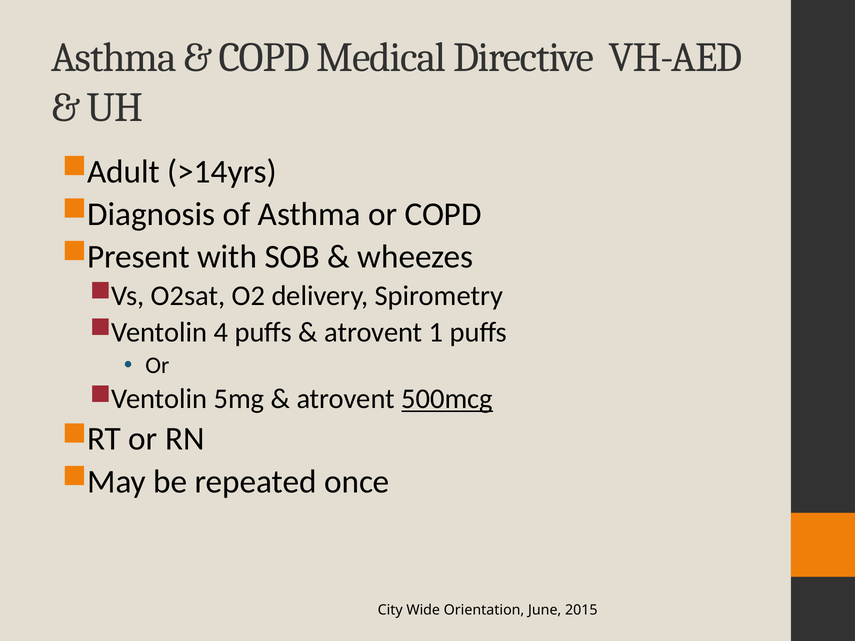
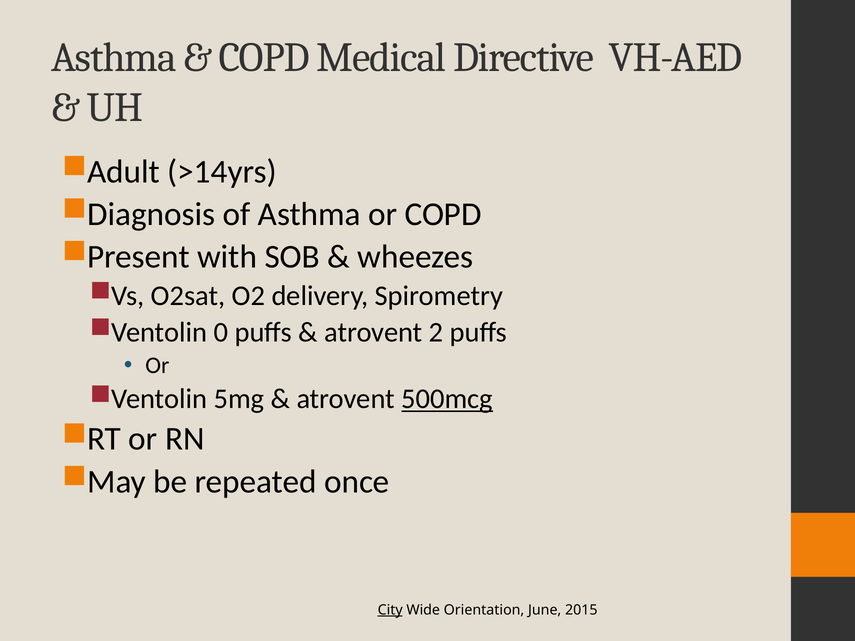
4: 4 -> 0 (221, 332)
1: 1 -> 2 (436, 332)
City underline: none -> present (390, 610)
